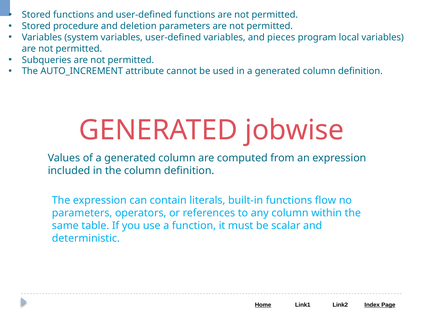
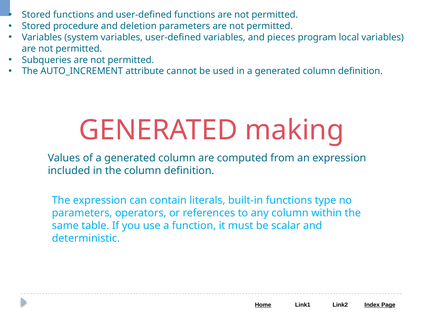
jobwise: jobwise -> making (294, 130)
flow: flow -> type (326, 200)
